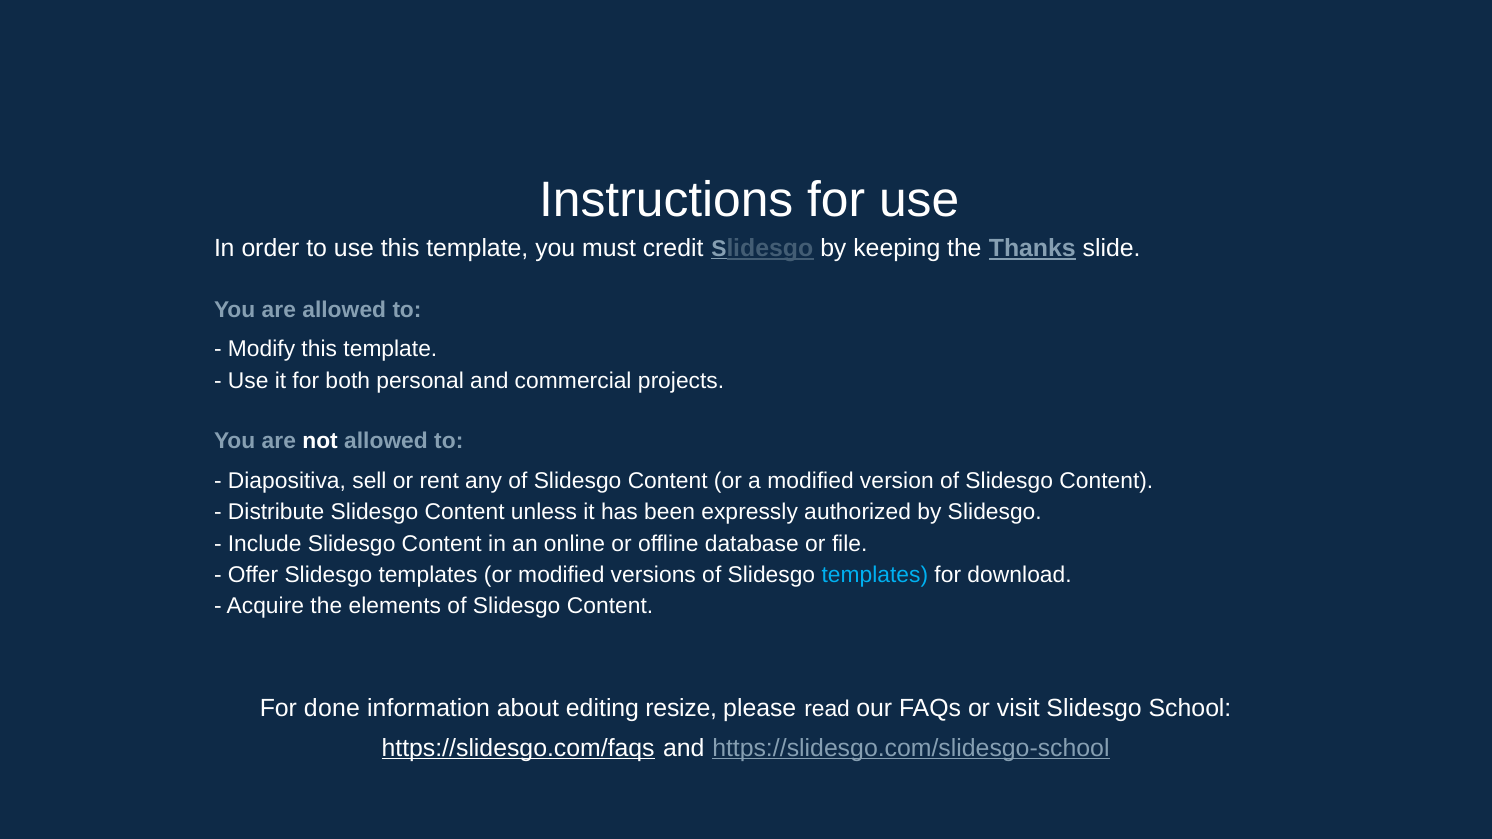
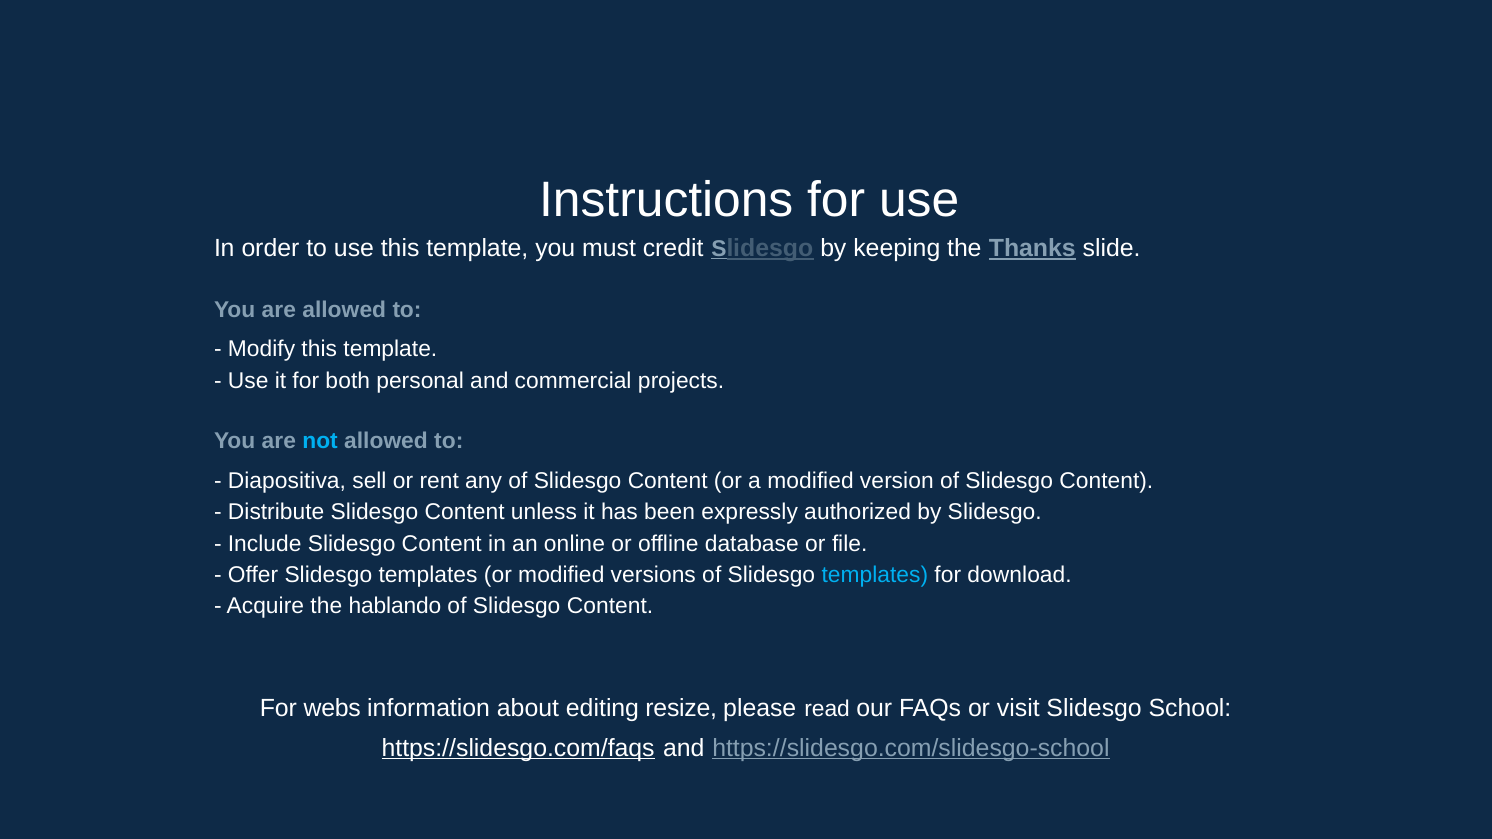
not colour: white -> light blue (320, 441)
elements: elements -> hablando (395, 607)
done: done -> webs (332, 709)
